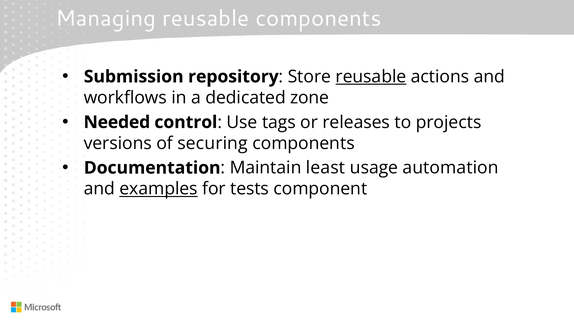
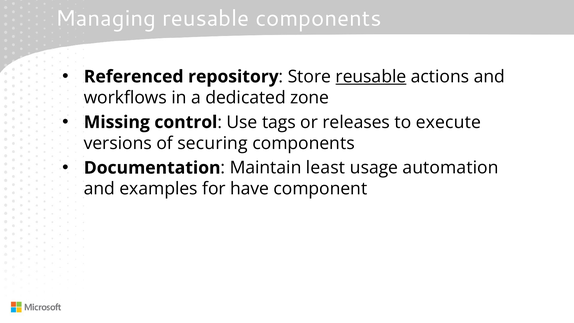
Submission: Submission -> Referenced (134, 77)
Needed: Needed -> Missing (117, 122)
projects: projects -> execute (449, 122)
examples underline: present -> none (159, 189)
tests: tests -> have (250, 189)
